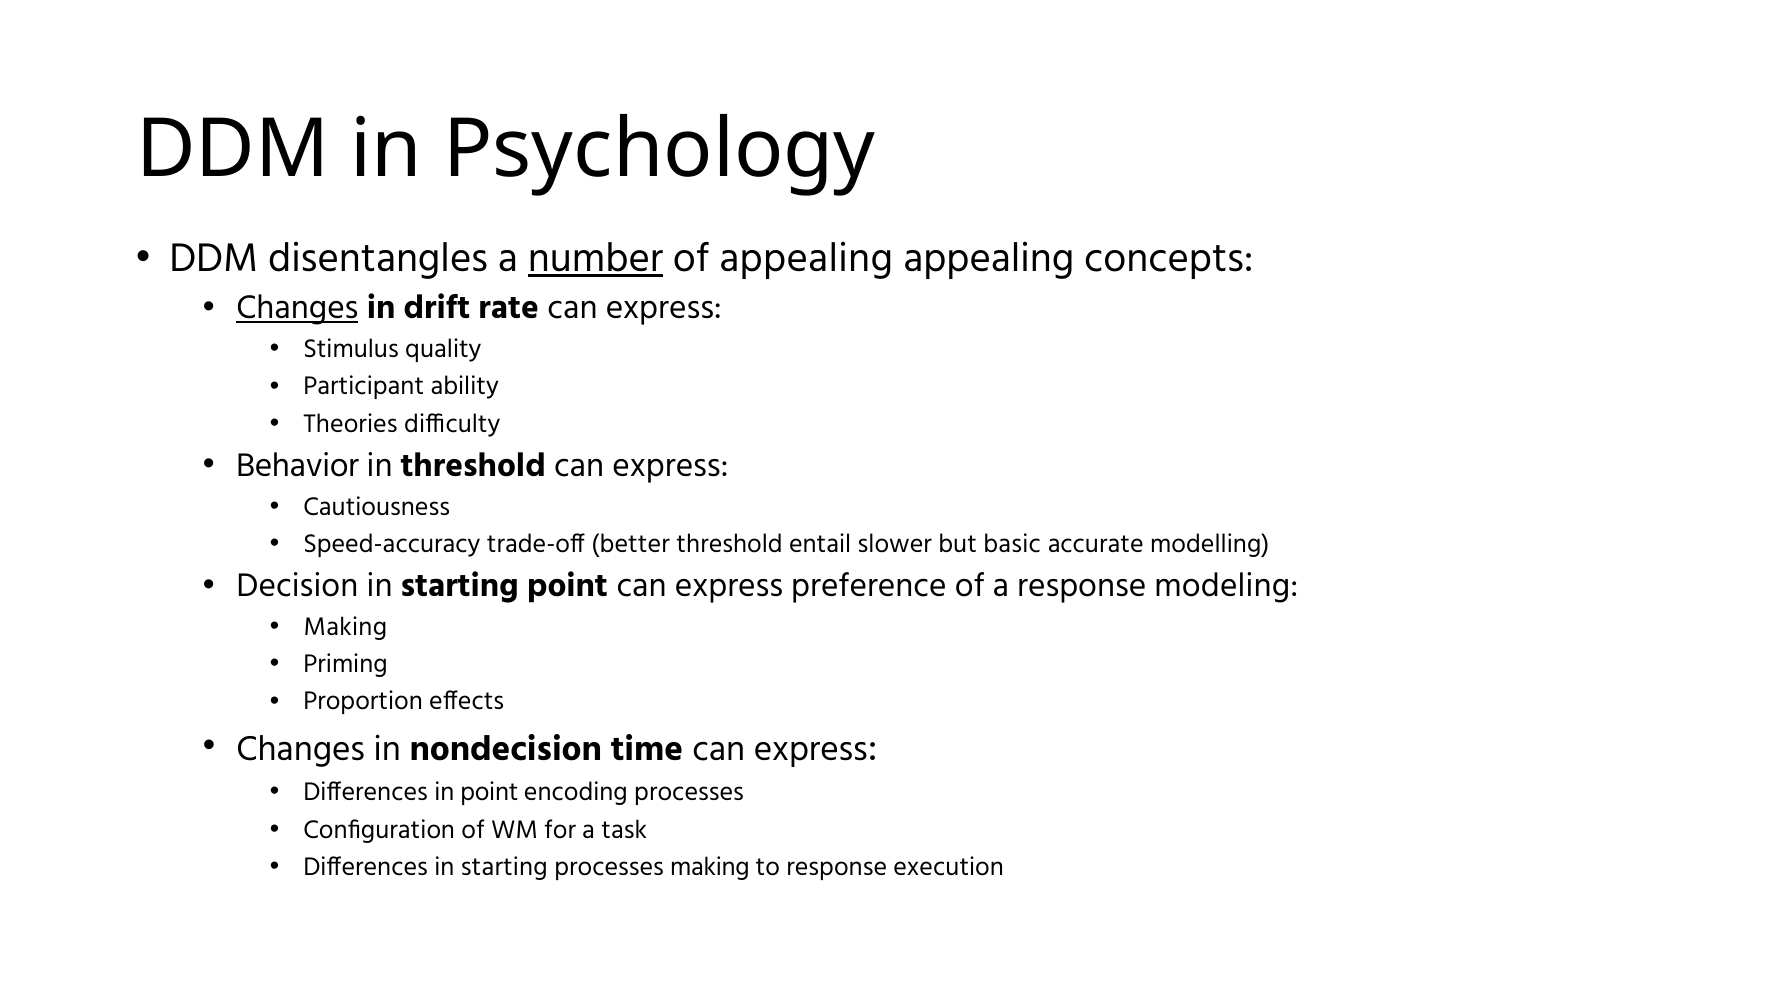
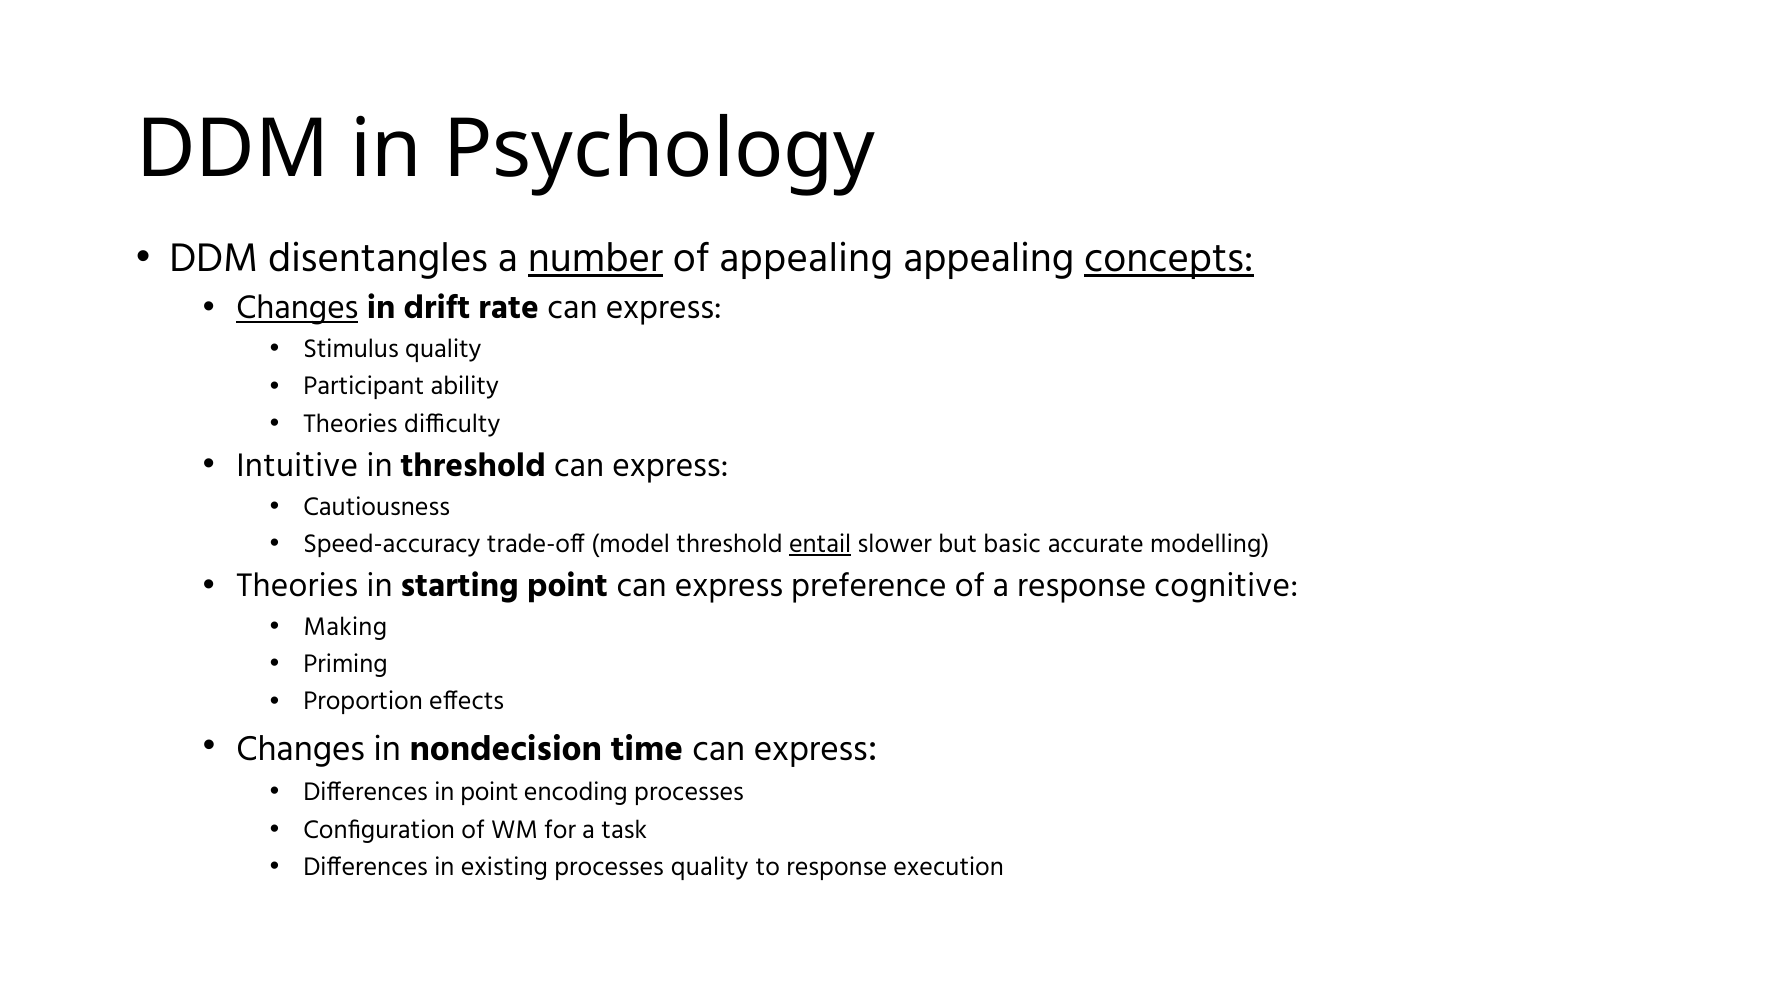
concepts underline: none -> present (1169, 258)
Behavior: Behavior -> Intuitive (297, 465)
better: better -> model (631, 544)
entail underline: none -> present (820, 544)
Decision: Decision -> Theories (297, 586)
modeling: modeling -> cognitive (1226, 586)
Differences in starting: starting -> existing (504, 867)
processes making: making -> quality (710, 867)
